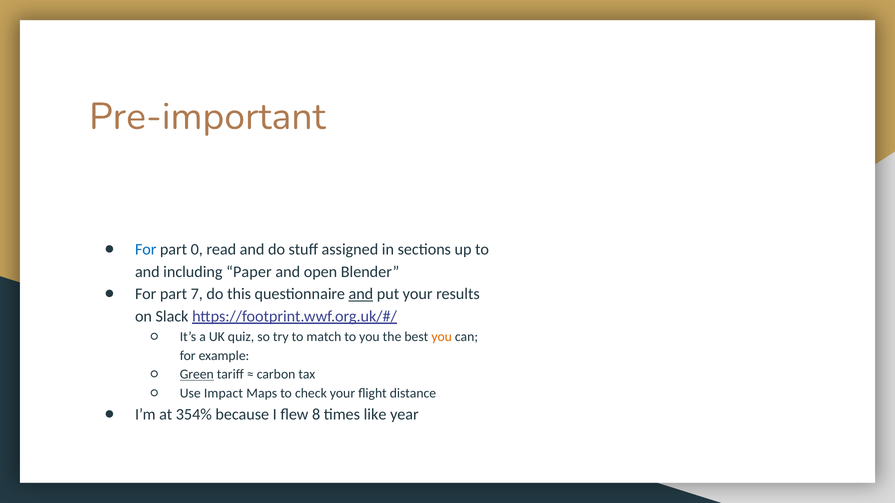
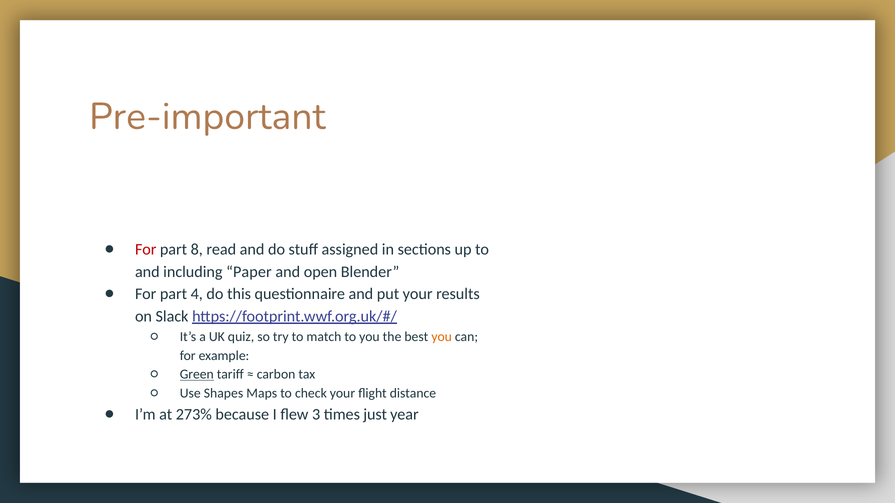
For colour: blue -> red (146, 250)
0: 0 -> 8 (197, 250)
7: 7 -> 4 (197, 294)
and underline: present -> none (361, 294)
Impact: Impact -> Shapes (224, 394)
354%: 354% -> 273% (194, 415)
8: 8 -> 3 (316, 415)
like: like -> just (375, 415)
